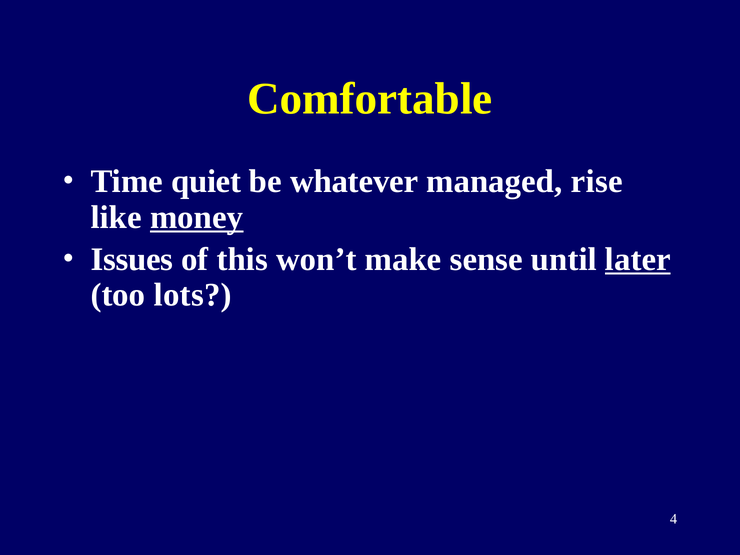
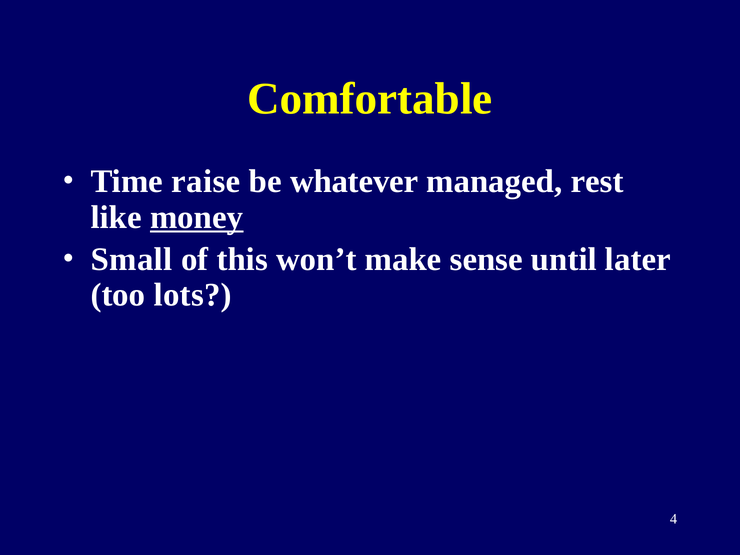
quiet: quiet -> raise (206, 182)
rise: rise -> rest (597, 182)
Issues: Issues -> Small (132, 259)
later underline: present -> none (638, 259)
